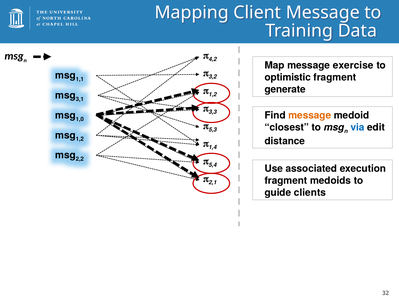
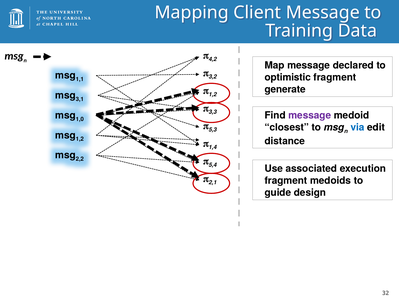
exercise: exercise -> declared (353, 65)
message colour: orange -> purple (310, 115)
clients: clients -> design (310, 192)
